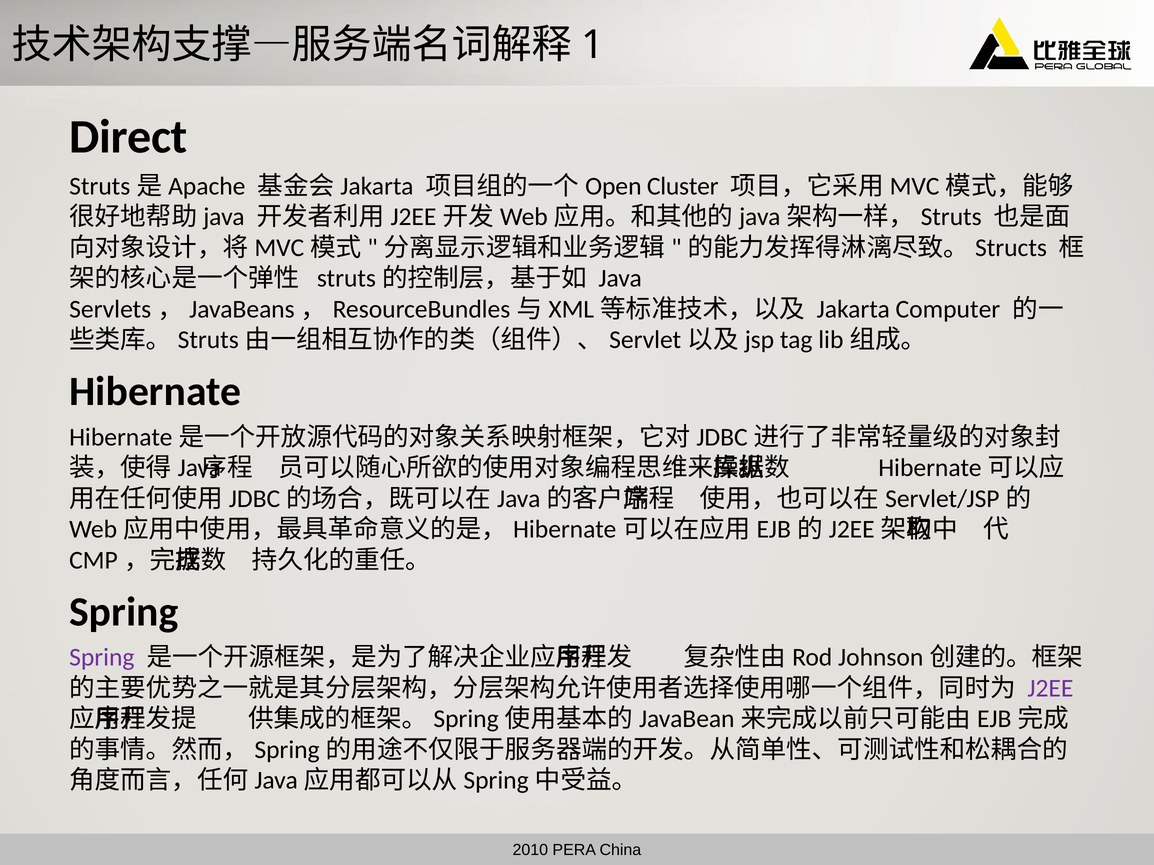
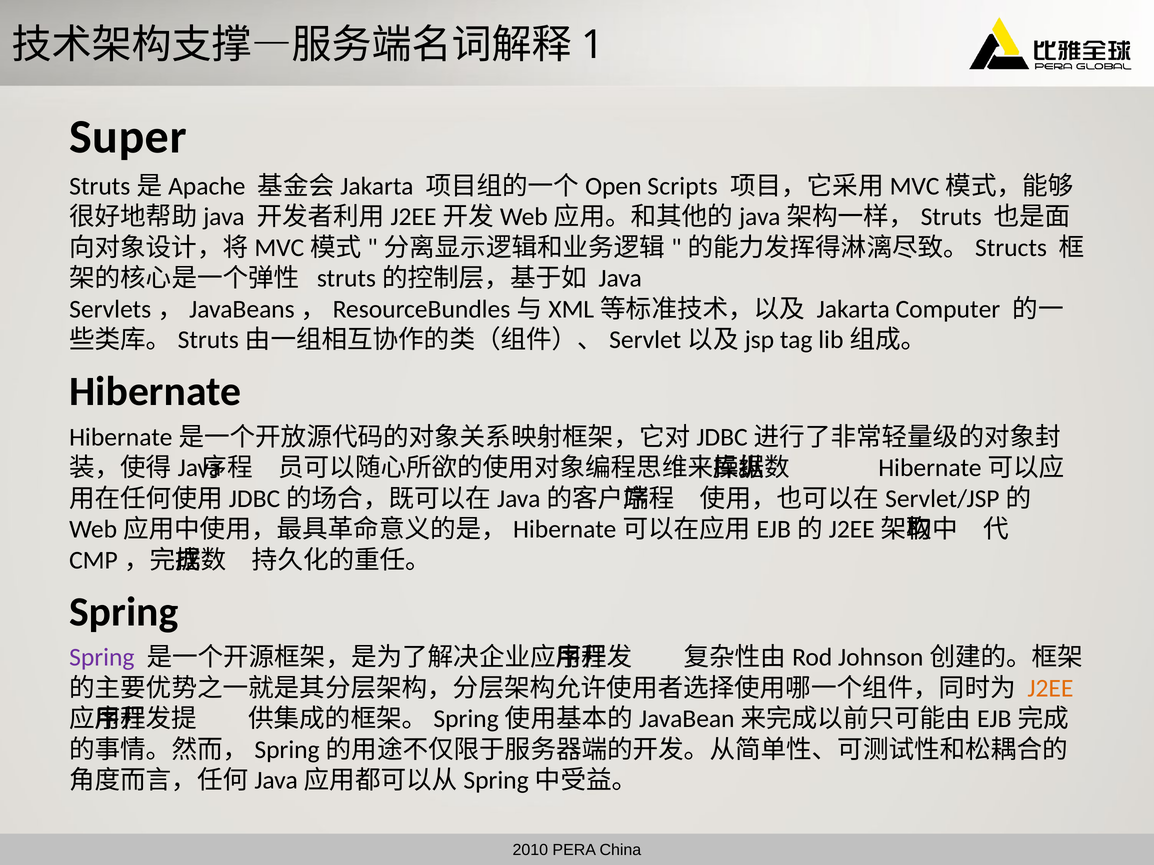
Direct: Direct -> Super (128, 137)
Cluster: Cluster -> Scripts (683, 186)
J2EE colour: purple -> orange (1050, 689)
